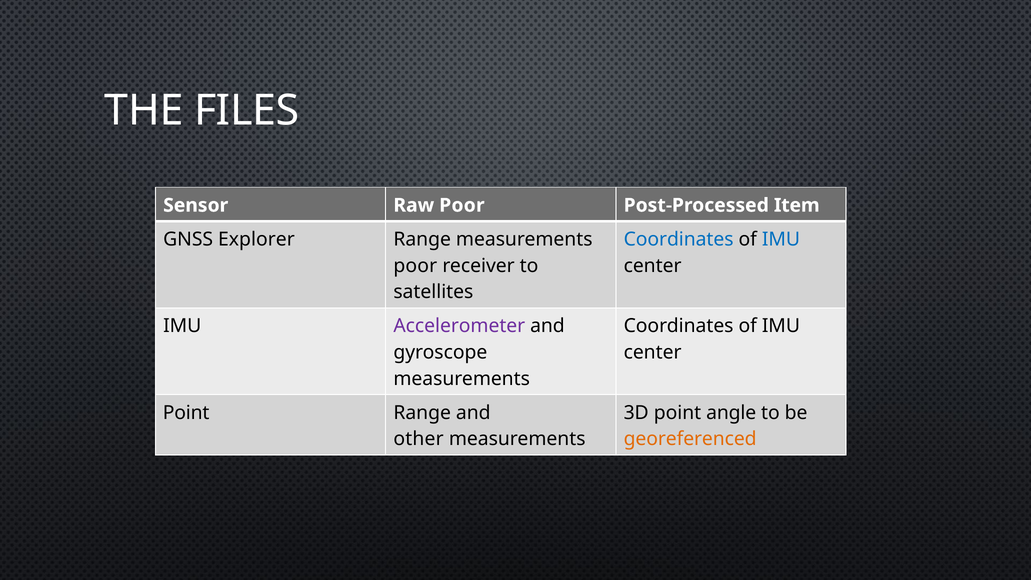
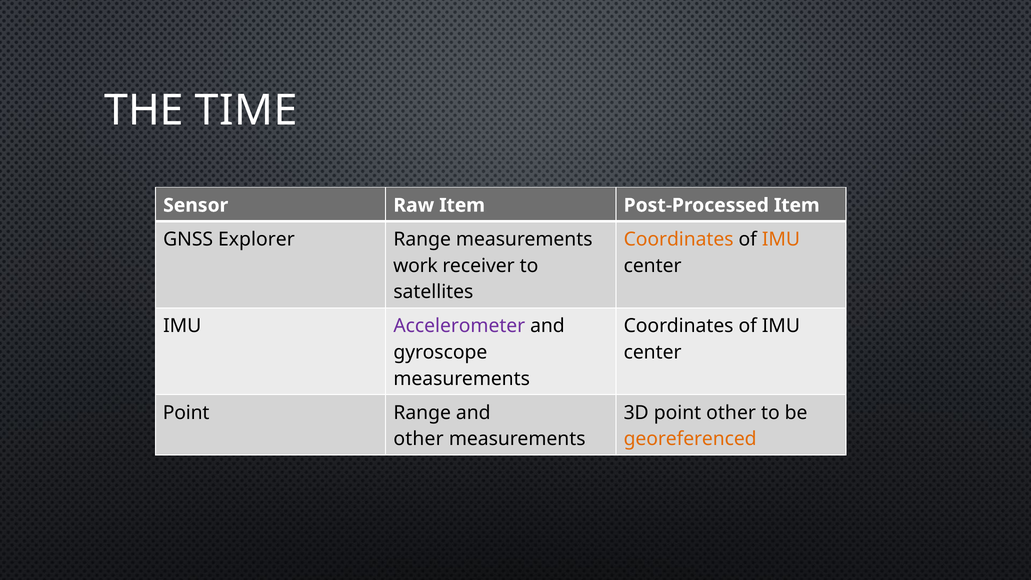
FILES: FILES -> TIME (246, 111)
Raw Poor: Poor -> Item (462, 205)
Coordinates colour: blue -> orange (679, 239)
IMU colour: blue -> orange (781, 239)
poor: poor -> work (415, 266)
point angle: angle -> other (731, 413)
